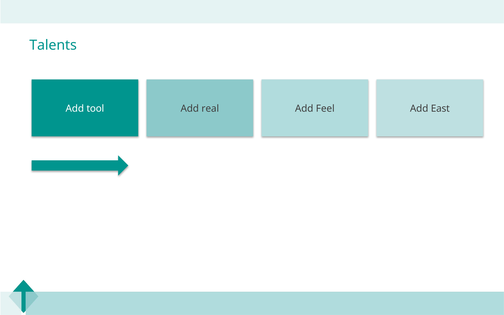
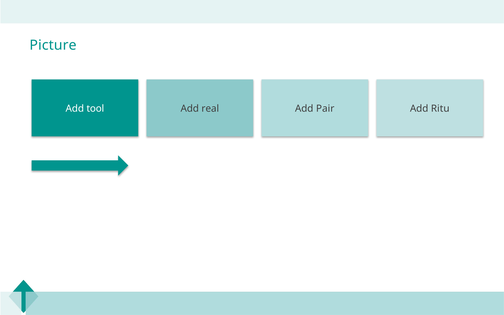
Talents: Talents -> Picture (53, 45)
Feel: Feel -> Pair (325, 109)
East: East -> Ritu (440, 109)
